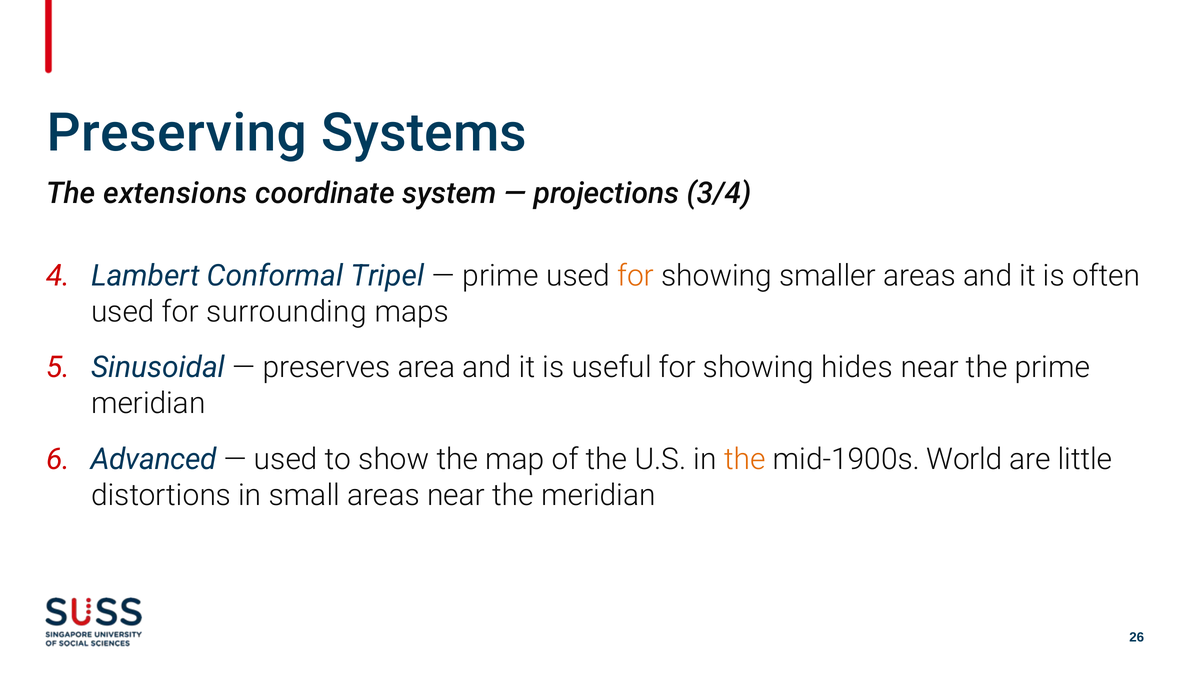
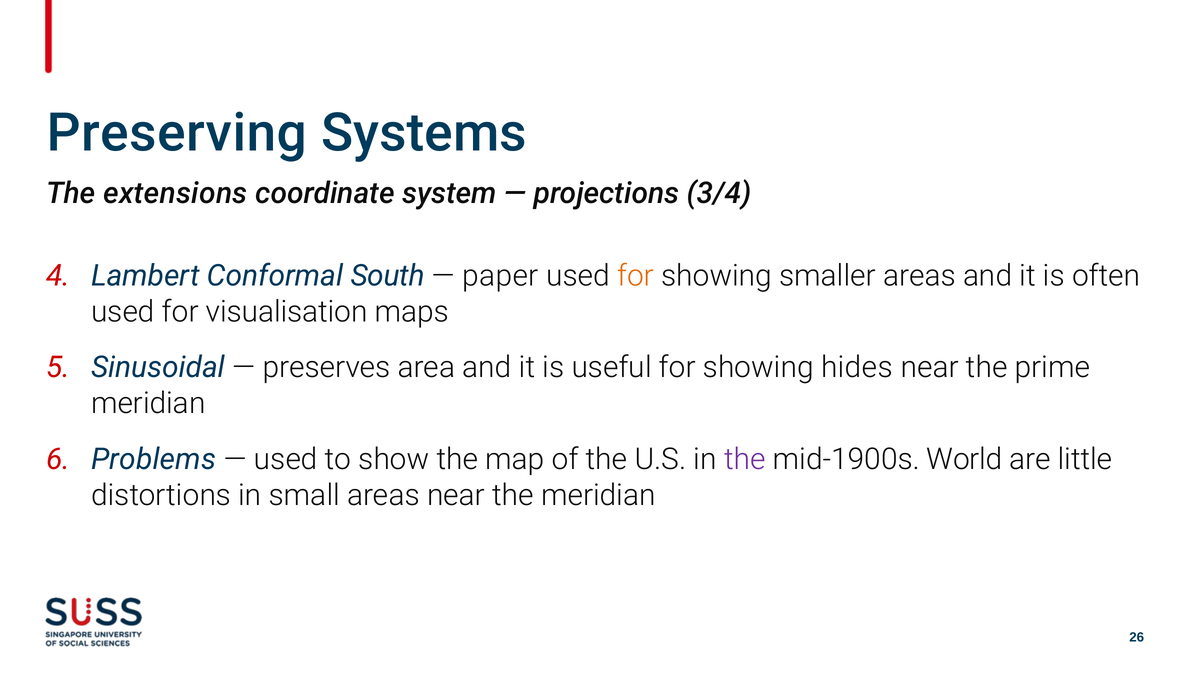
Tripel: Tripel -> South (388, 276)
prime: prime -> paper (500, 276)
surrounding: surrounding -> visualisation (287, 312)
Advanced: Advanced -> Problems (154, 459)
the colour: orange -> purple (745, 459)
